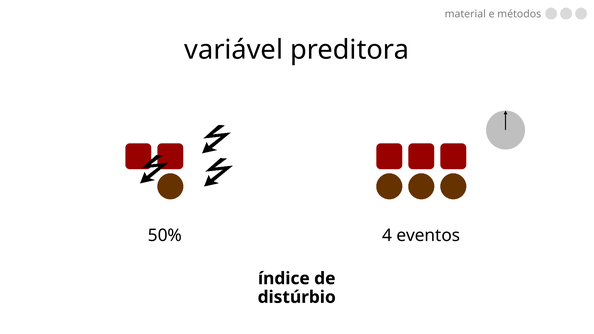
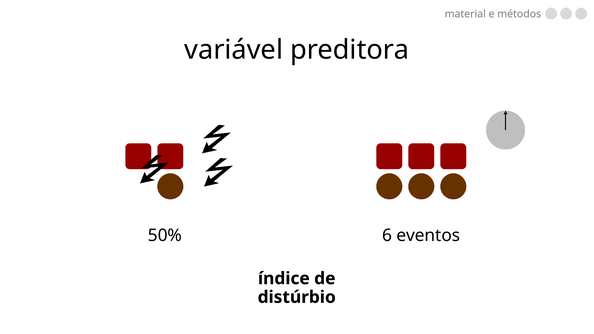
4: 4 -> 6 (387, 236)
